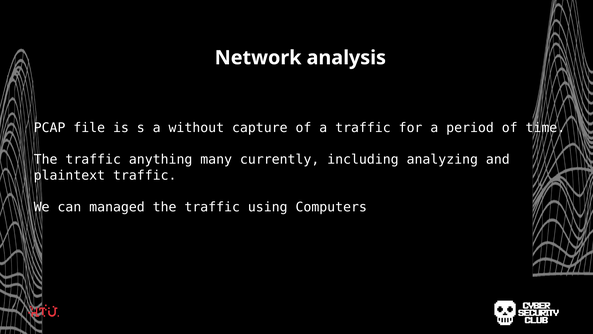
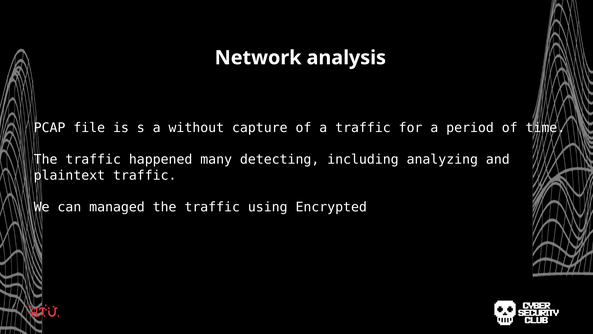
anything: anything -> happened (161, 159)
currently: currently -> detecting (280, 159)
Computers: Computers -> Encrypted (331, 207)
